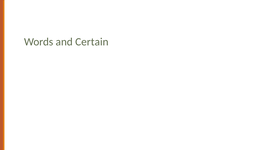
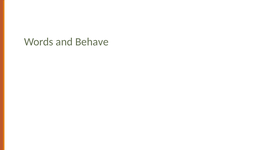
Certain: Certain -> Behave (92, 42)
